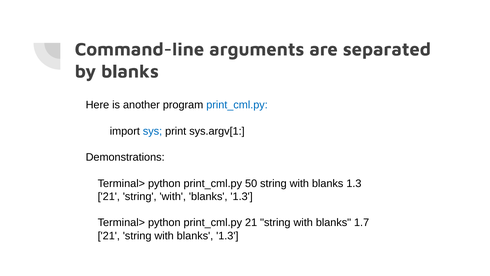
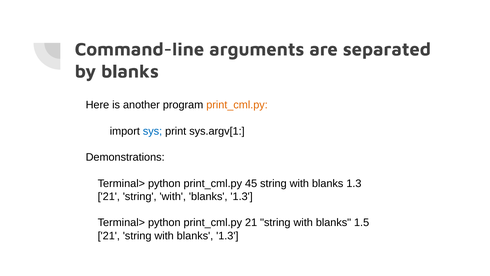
print_cml.py colour: blue -> orange (237, 105)
50: 50 -> 45 (251, 183)
1.7: 1.7 -> 1.5 (362, 222)
